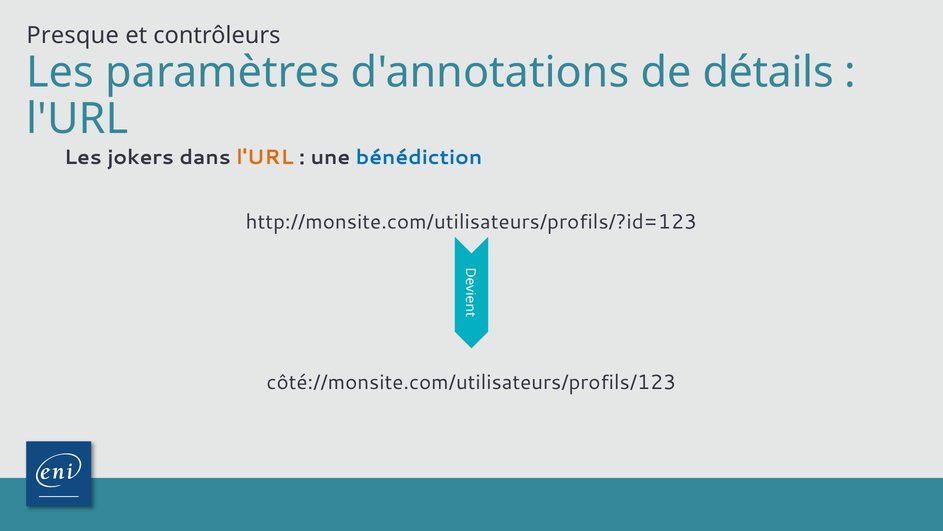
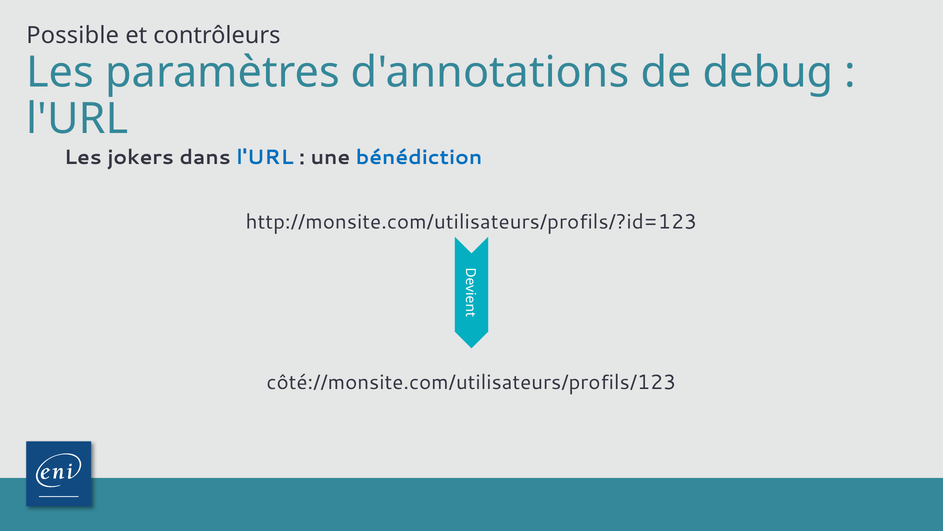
Presque: Presque -> Possible (73, 35)
détails: détails -> debug (768, 72)
l'URL colour: orange -> blue (265, 157)
